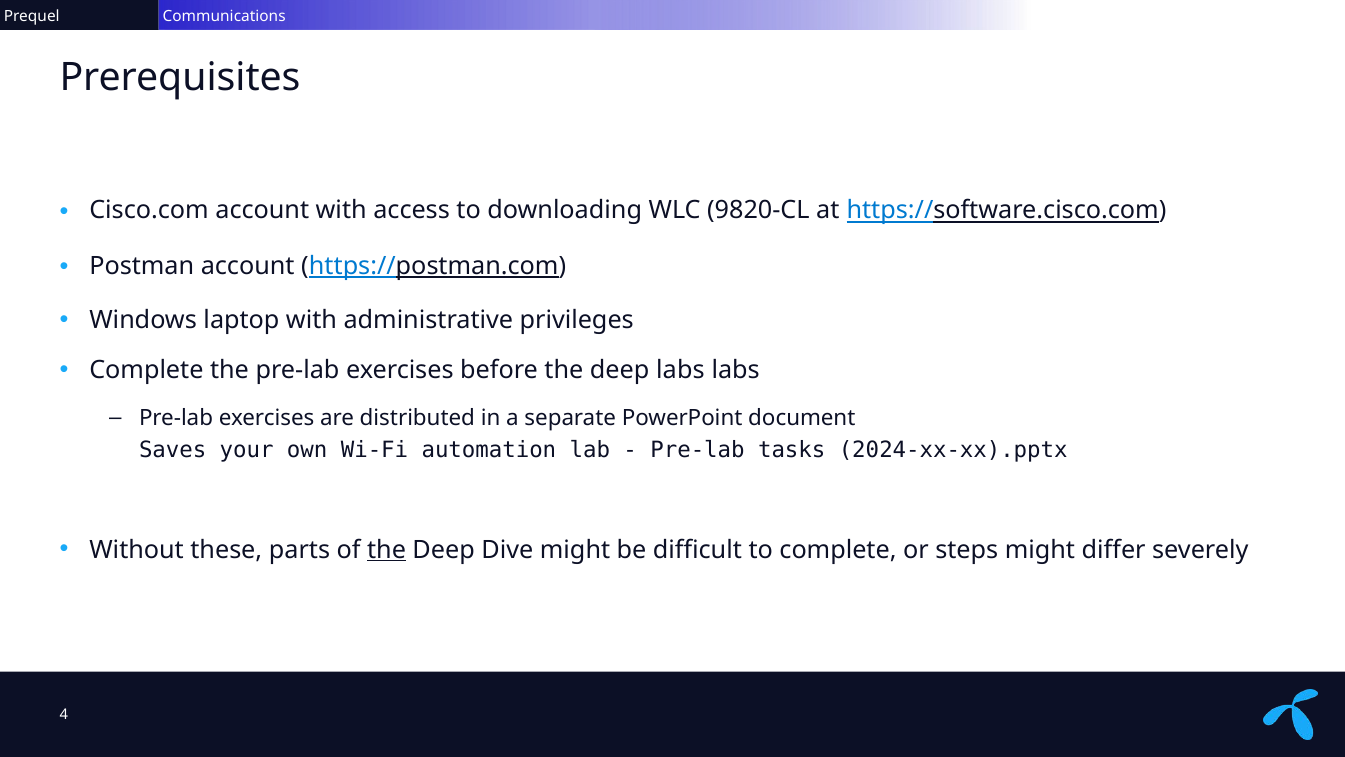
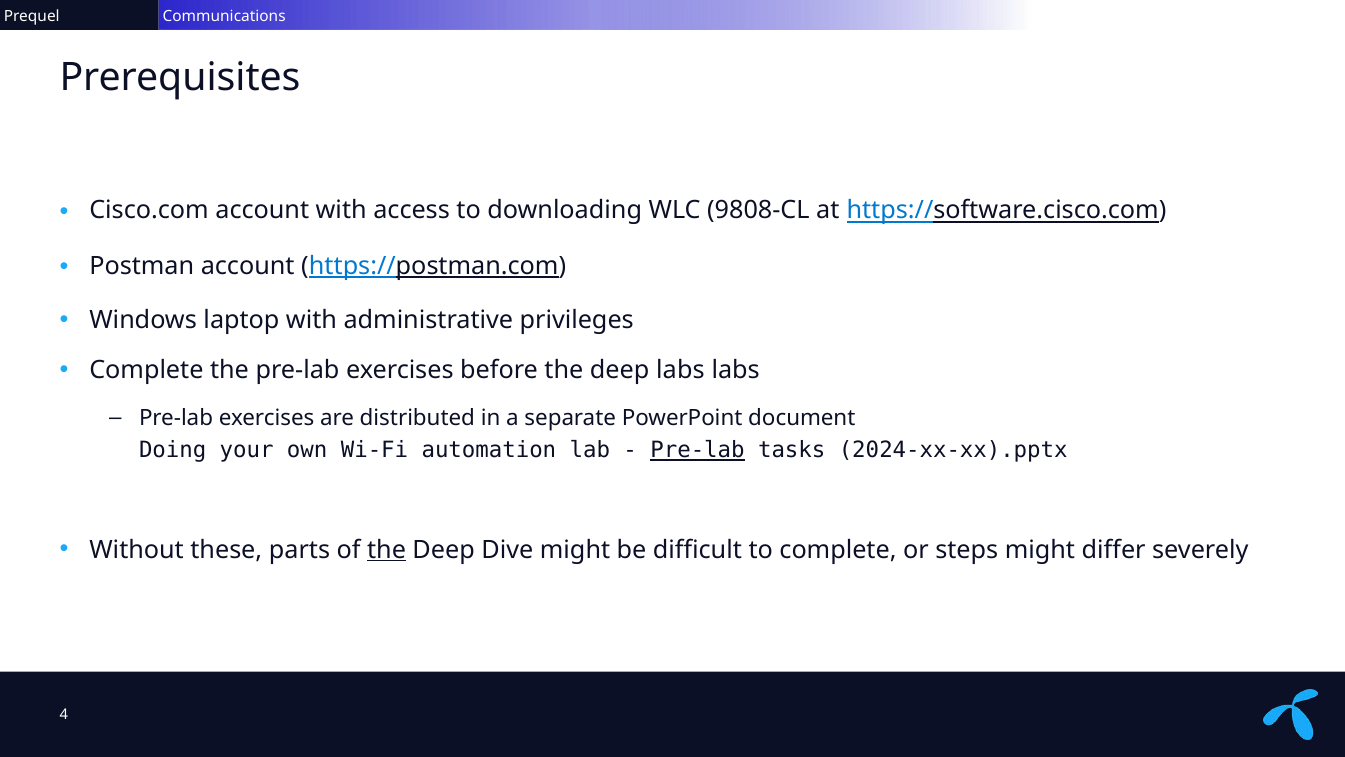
9820-CL: 9820-CL -> 9808-CL (758, 210)
Saves: Saves -> Doing (173, 450)
Pre-lab underline: none -> present (698, 450)
